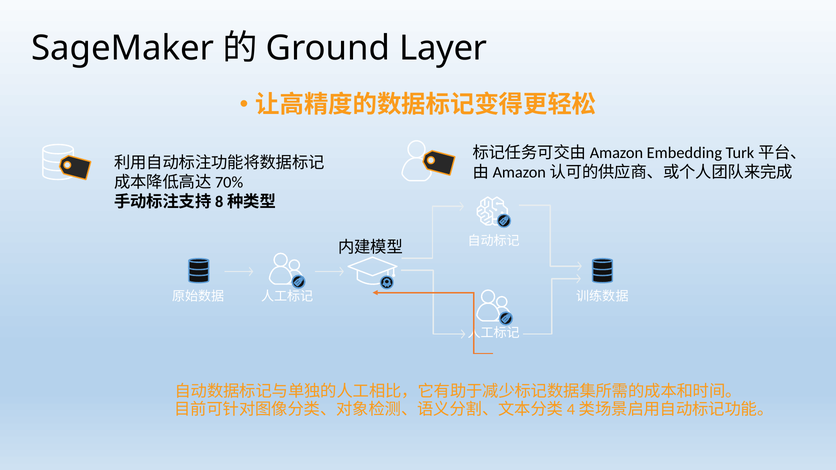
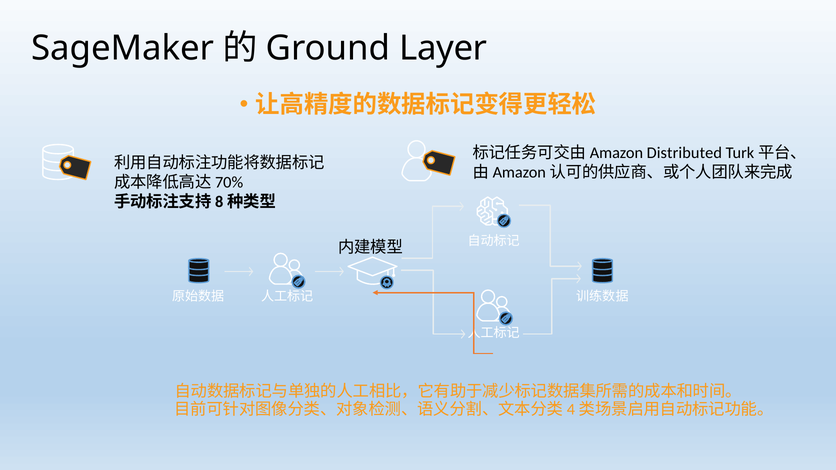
Embedding: Embedding -> Distributed (684, 153)
